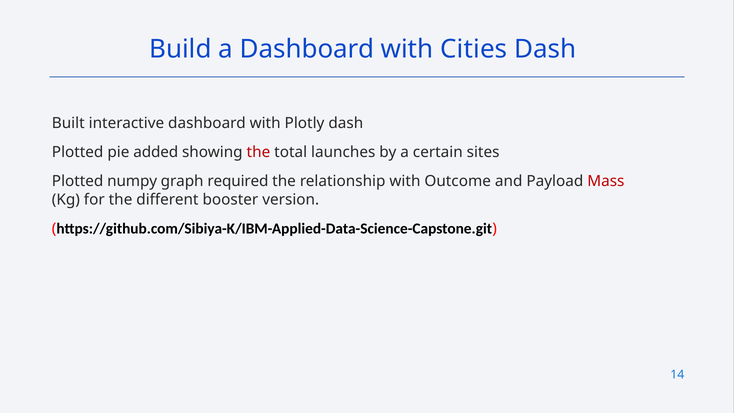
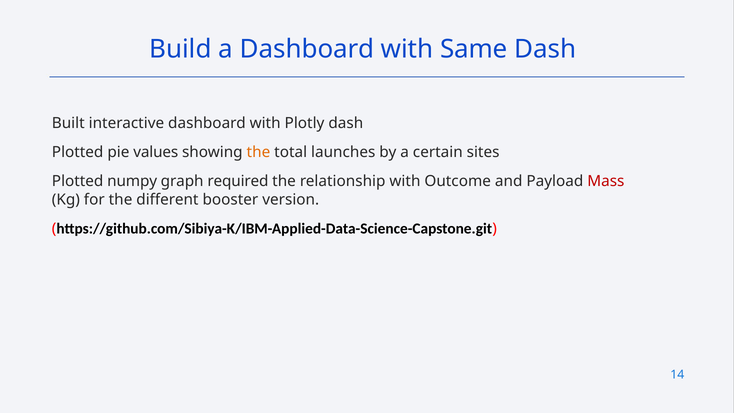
Cities: Cities -> Same (474, 49)
added: added -> values (156, 152)
the colour: red -> orange (258, 152)
